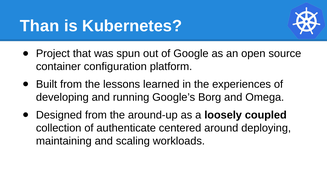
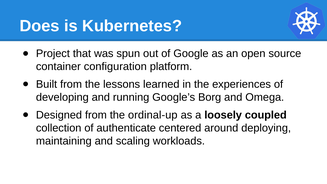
Than: Than -> Does (40, 26)
around-up: around-up -> ordinal-up (153, 115)
